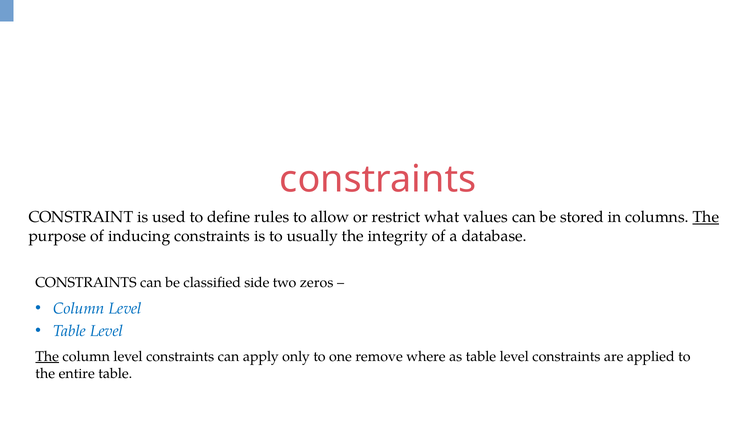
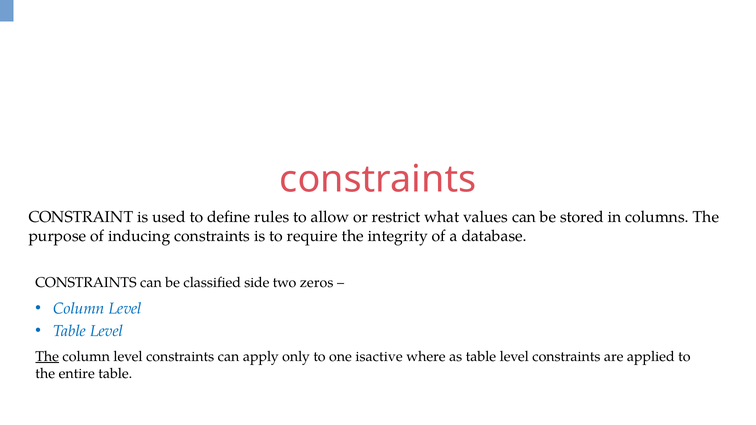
The underline: present -> none (706, 217)
usually: usually -> require (312, 236)
remove: remove -> isactive (379, 357)
